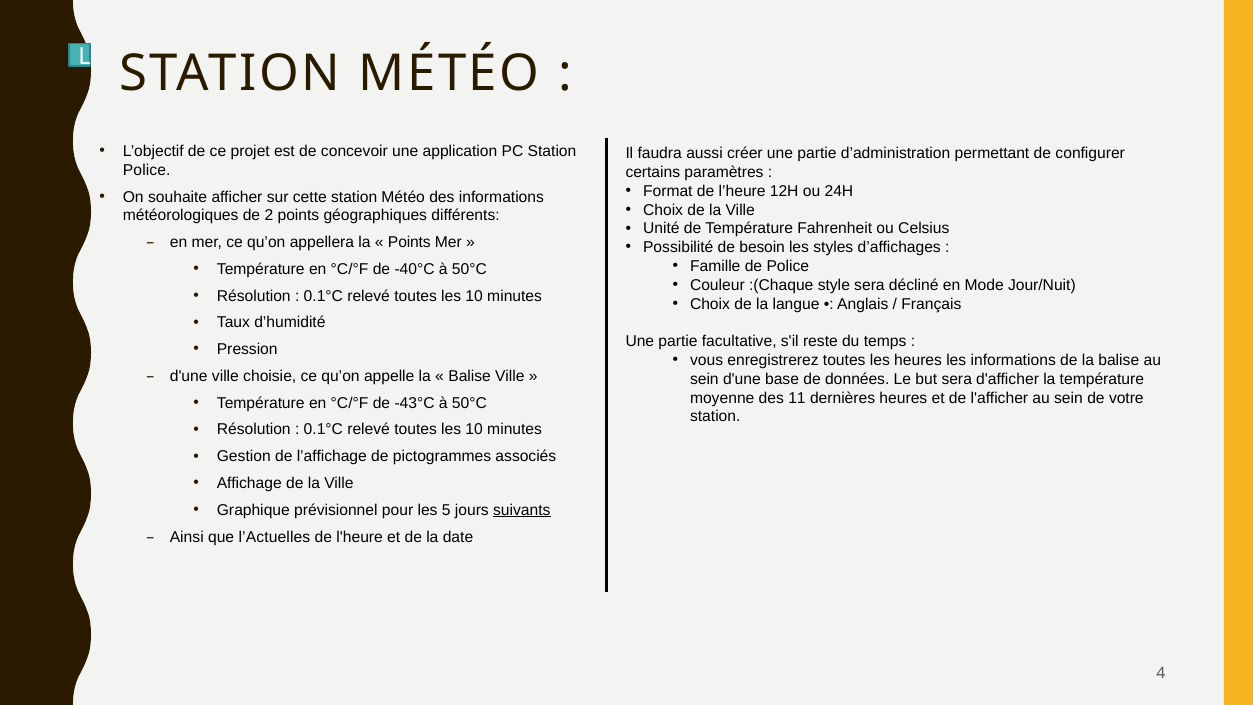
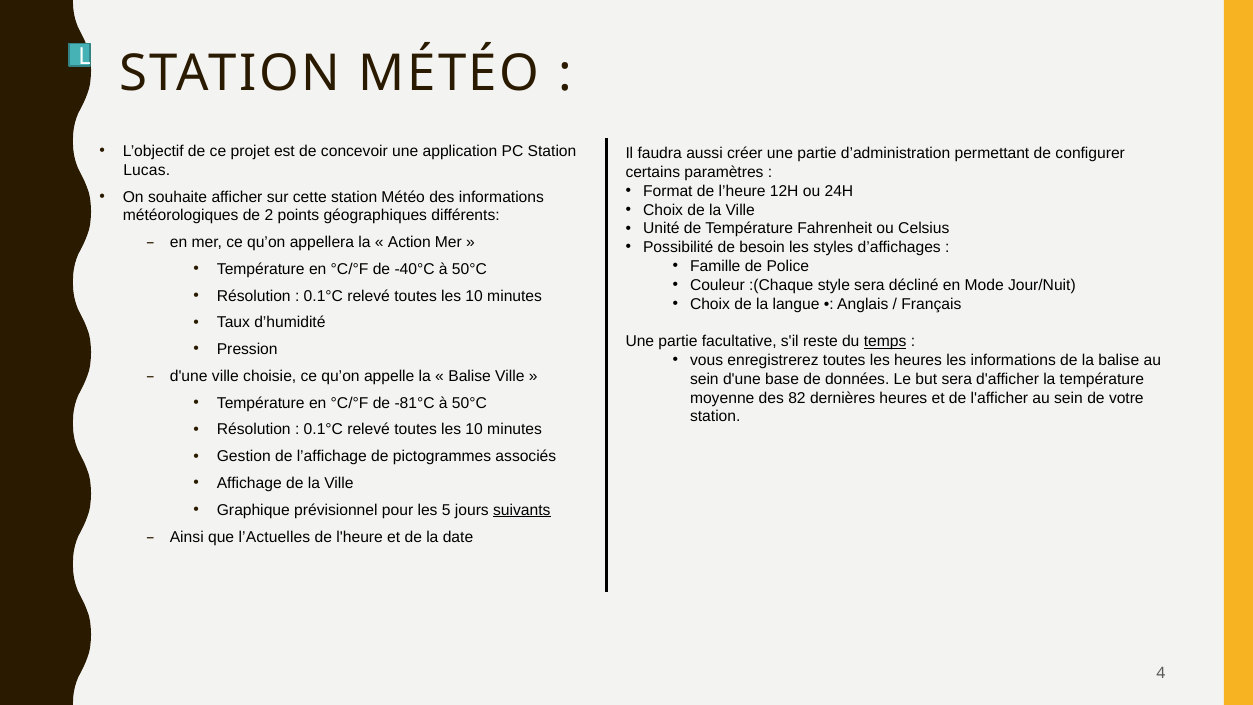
Police: Police -> Lucas (147, 170)
Points: Points -> Action (409, 242)
temps underline: none -> present (885, 341)
11: 11 -> 82 (797, 398)
-43°C: -43°C -> -81°C (415, 403)
